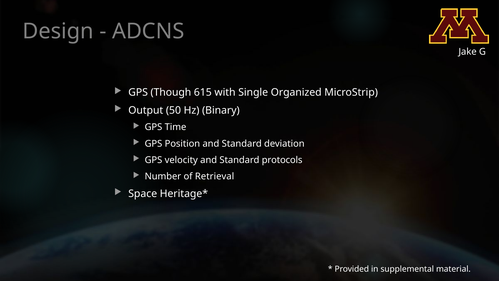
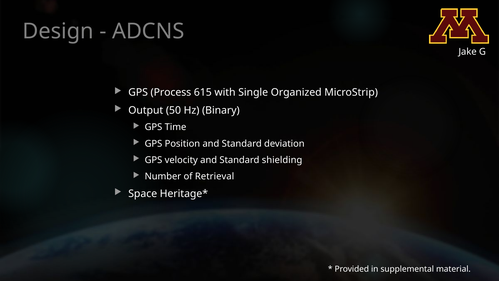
Though: Though -> Process (171, 92)
protocols: protocols -> shielding (282, 160)
